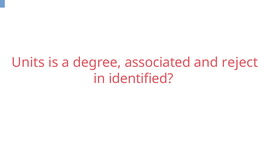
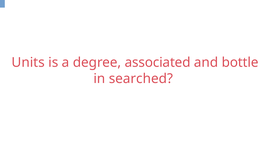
reject: reject -> bottle (240, 62)
identified: identified -> searched (141, 79)
